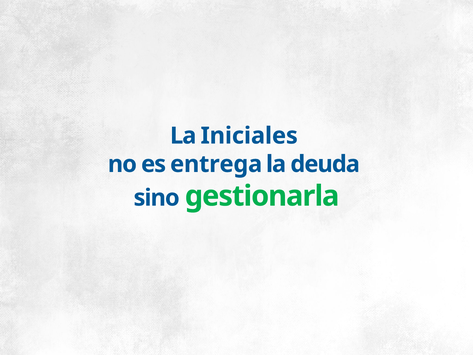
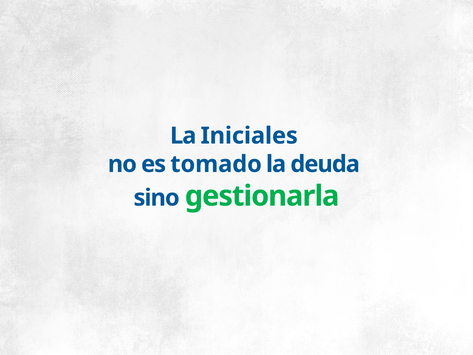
entrega: entrega -> tomado (216, 164)
